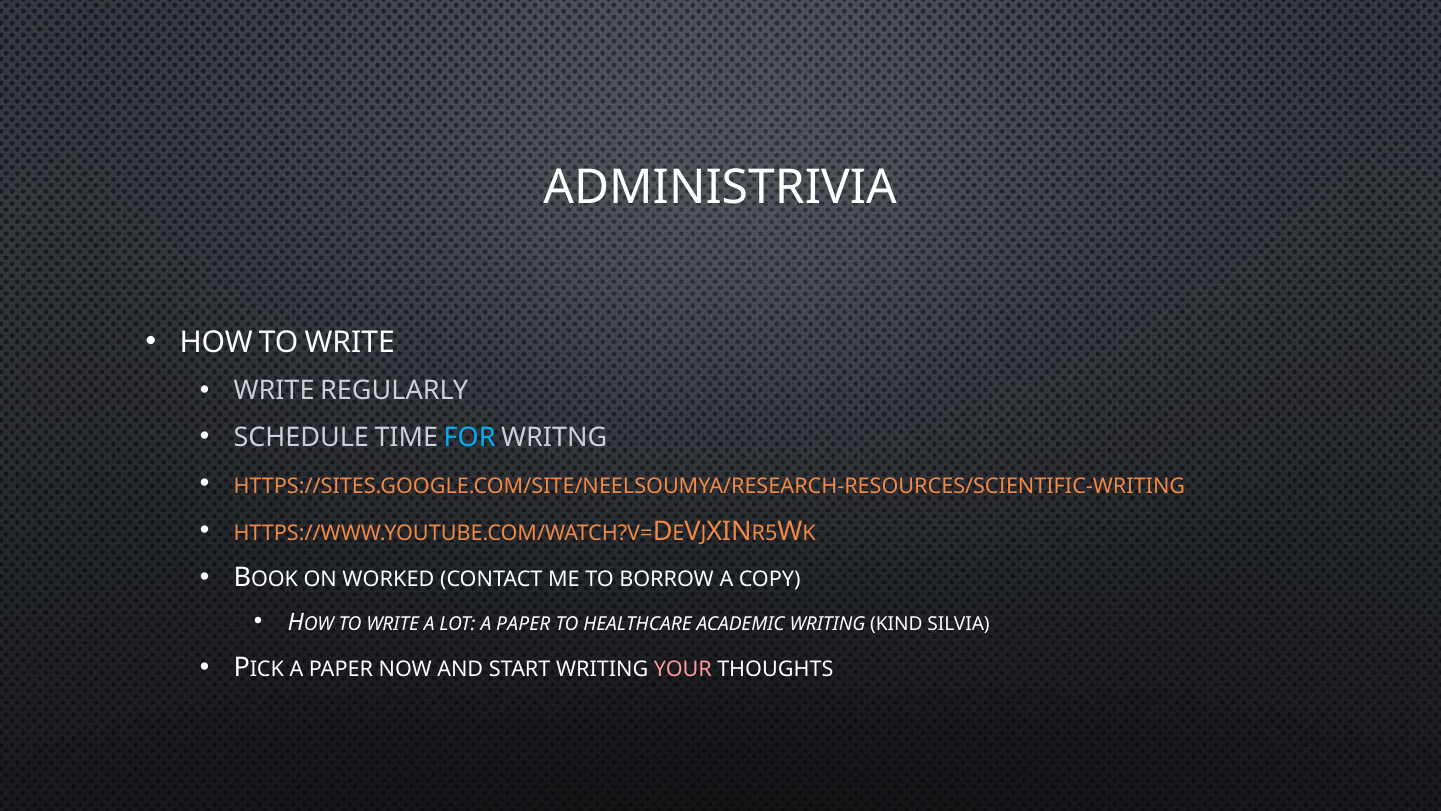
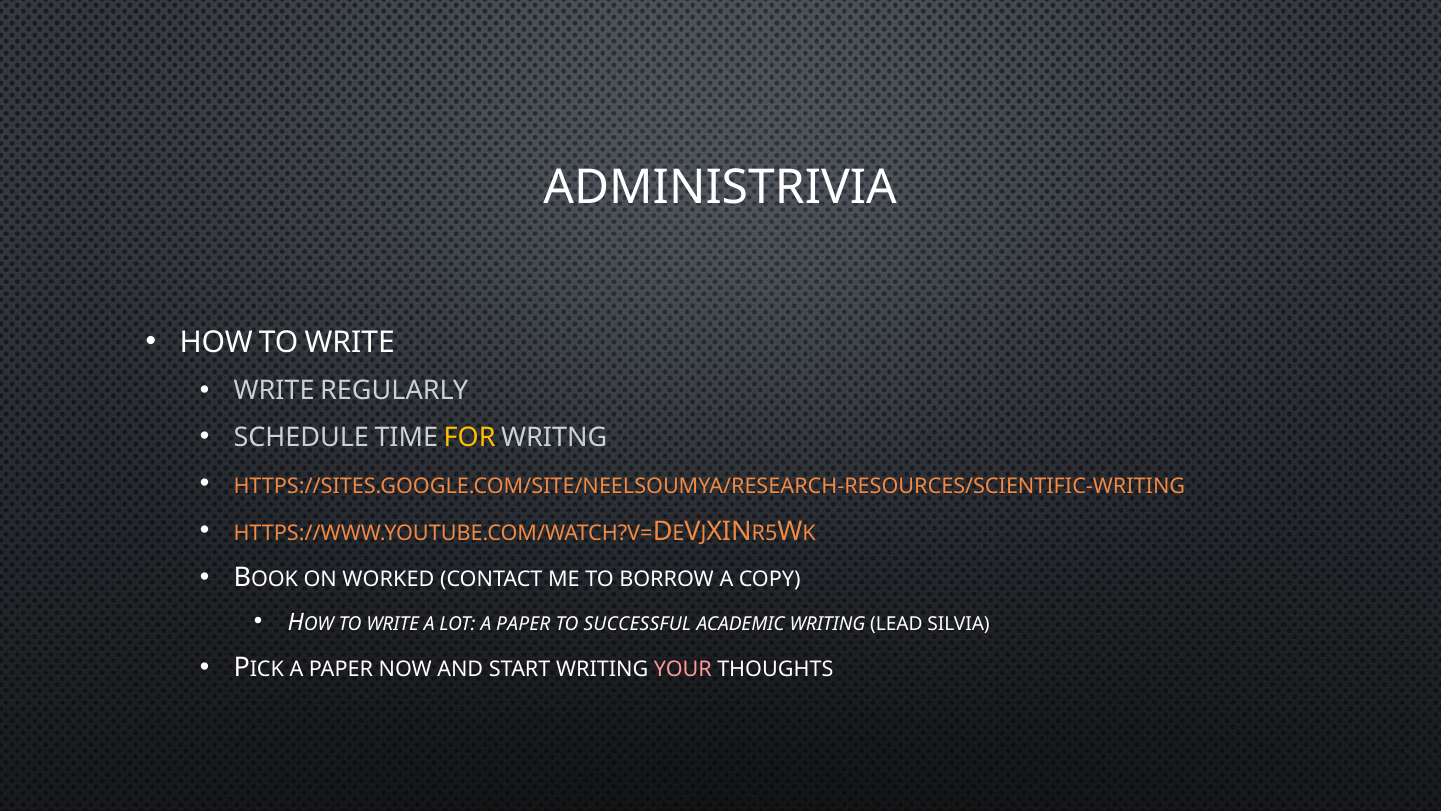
FOR colour: light blue -> yellow (470, 437)
HEALTHCARE: HEALTHCARE -> SUCCESSFUL (637, 623)
KIND: KIND -> LEAD (896, 623)
